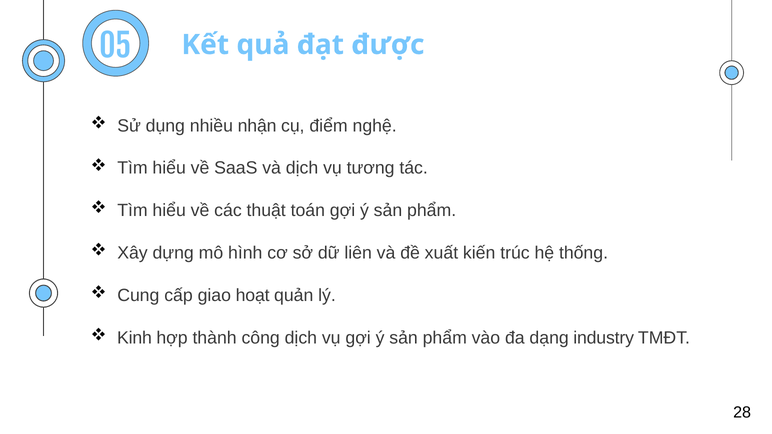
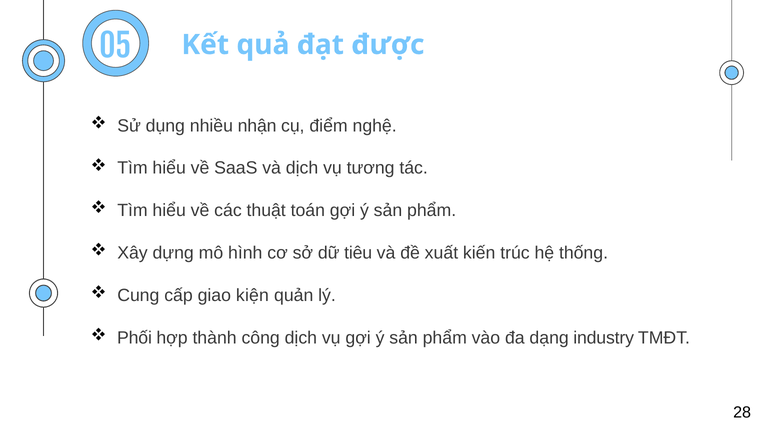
liên: liên -> tiêu (358, 253)
hoạt: hoạt -> kiện (252, 296)
Kinh: Kinh -> Phối (135, 338)
